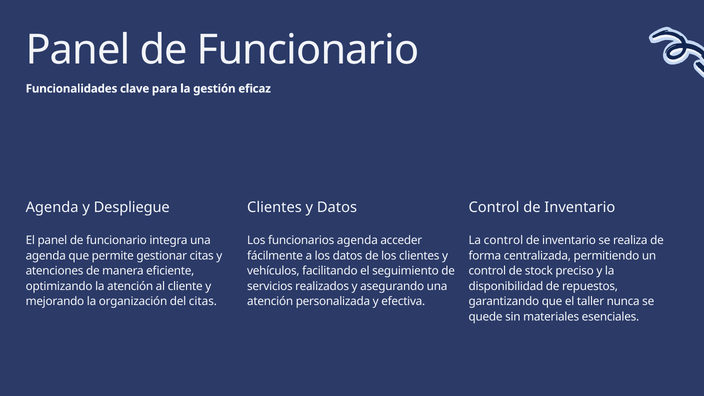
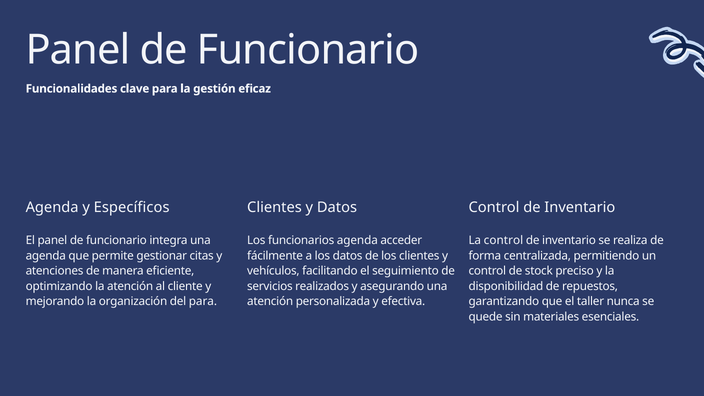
Despliegue: Despliegue -> Específicos (132, 208)
del citas: citas -> para (203, 301)
